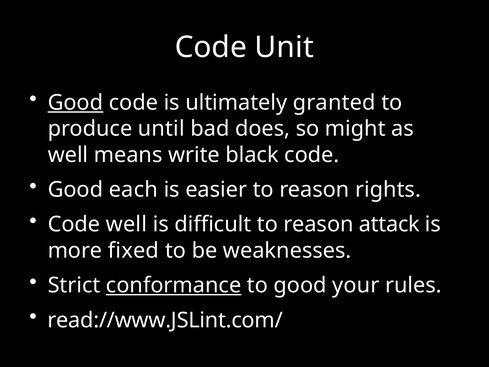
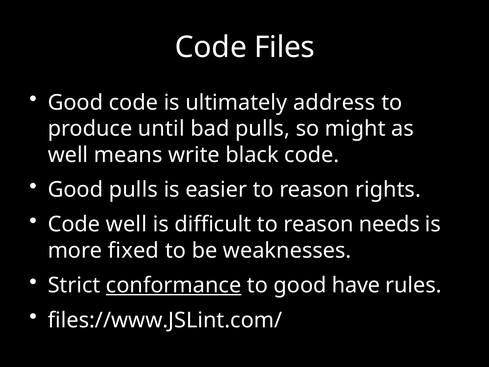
Unit: Unit -> Files (285, 47)
Good underline: present -> none (75, 103)
granted: granted -> address (334, 103)
bad does: does -> pulls (263, 129)
Good each: each -> pulls (133, 190)
attack: attack -> needs (389, 224)
your: your -> have (356, 285)
read://www.JSLint.com/: read://www.JSLint.com/ -> files://www.JSLint.com/ (165, 320)
